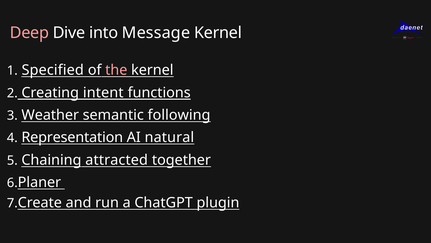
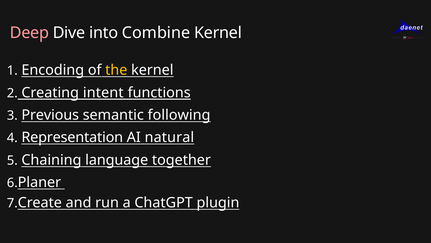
Message: Message -> Combine (156, 33)
Specified: Specified -> Encoding (53, 70)
the colour: pink -> yellow (116, 70)
Weather: Weather -> Previous (50, 115)
attracted: attracted -> language (117, 160)
